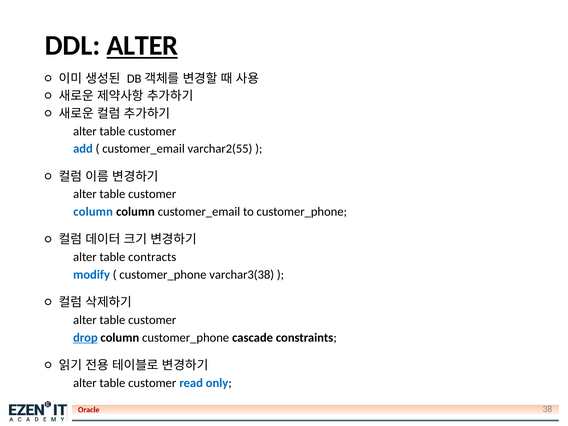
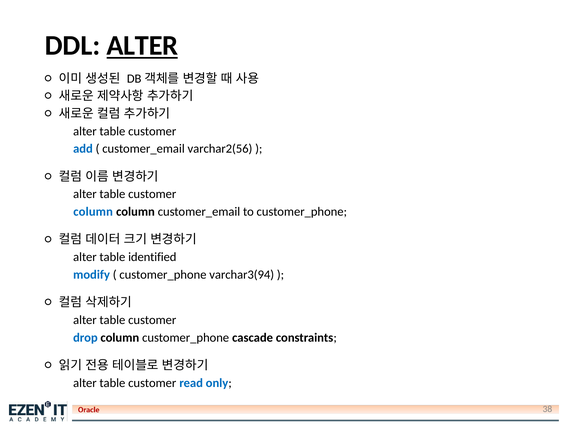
varchar2(55: varchar2(55 -> varchar2(56 (220, 149)
contracts: contracts -> identified (152, 257)
varchar3(38: varchar3(38 -> varchar3(94 (242, 275)
drop underline: present -> none (85, 338)
